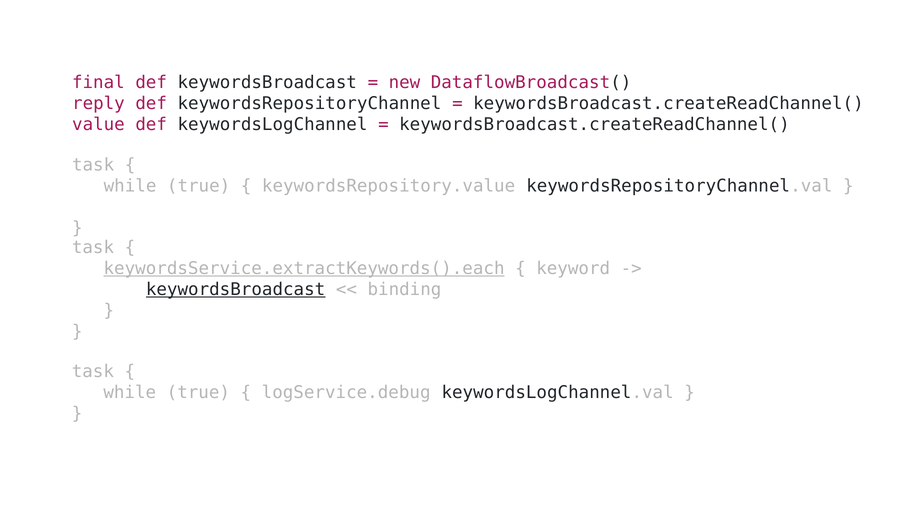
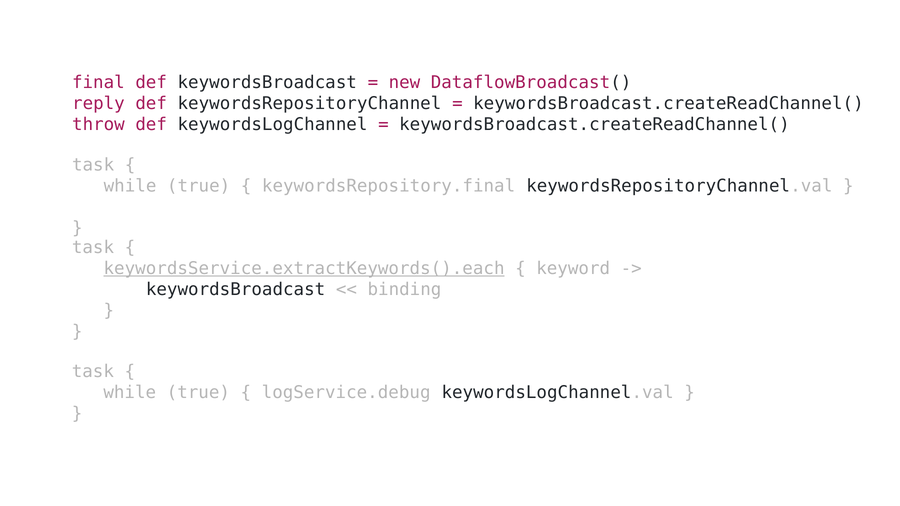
value: value -> throw (98, 125)
keywordsRepository.value: keywordsRepository.value -> keywordsRepository.final (389, 186)
keywordsBroadcast underline: present -> none (236, 290)
